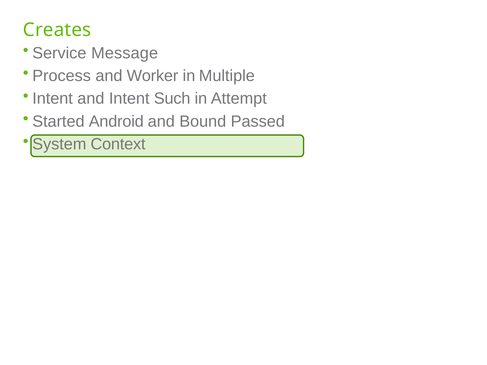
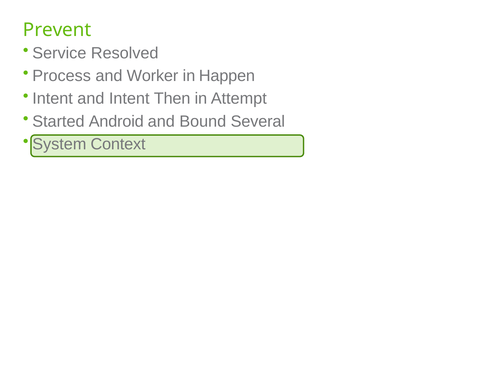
Creates: Creates -> Prevent (57, 30)
Message: Message -> Resolved (125, 53)
Multiple: Multiple -> Happen (227, 76)
Such: Such -> Then (172, 99)
Passed: Passed -> Several (258, 121)
